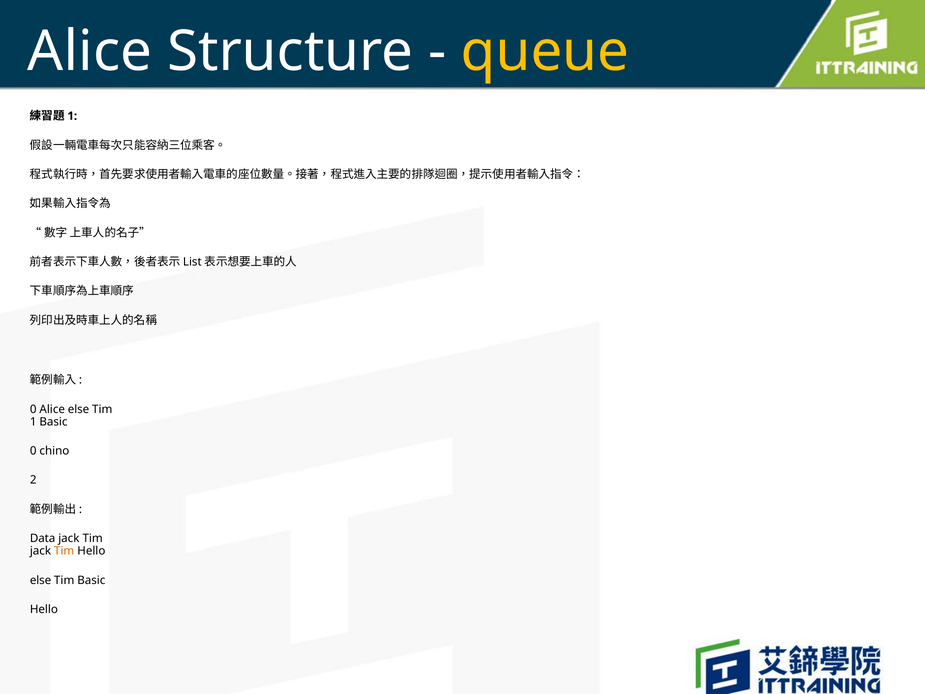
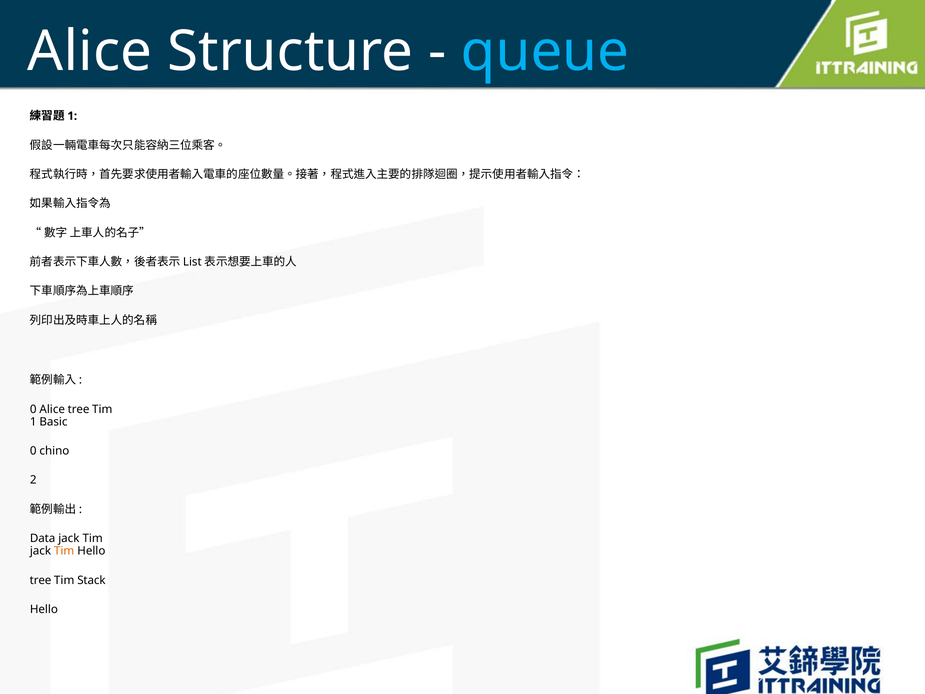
queue colour: yellow -> light blue (545, 52)
Alice else: else -> tree (79, 409)
else: else -> tree (41, 580)
Tim Basic: Basic -> Stack (91, 580)
